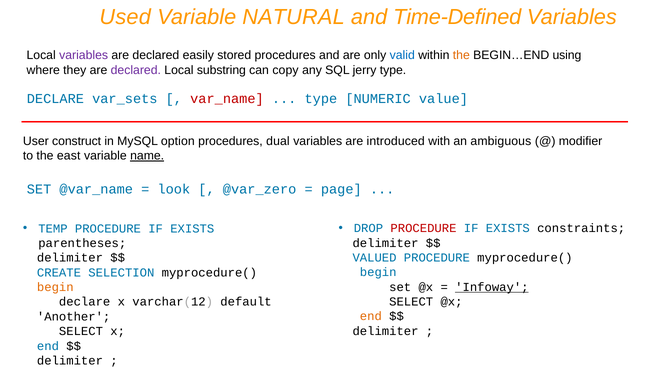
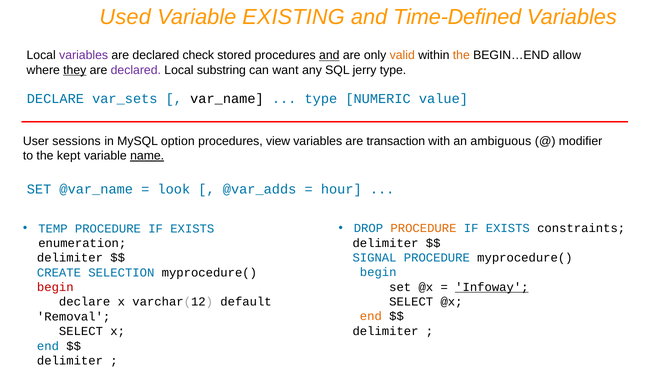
NATURAL: NATURAL -> EXISTING (294, 17)
easily: easily -> check (198, 55)
and underline: none -> present (329, 55)
valid colour: blue -> orange (402, 55)
using: using -> allow (567, 55)
they underline: none -> present (75, 70)
copy: copy -> want (285, 70)
var_name colour: red -> black (227, 99)
construct: construct -> sessions (76, 141)
dual: dual -> view (278, 141)
introduced: introduced -> transaction (396, 141)
east: east -> kept (69, 156)
@var_zero: @var_zero -> @var_adds (260, 189)
page: page -> hour (341, 189)
PROCEDURE colour: red -> orange (423, 228)
parentheses: parentheses -> enumeration (82, 243)
VALUED: VALUED -> SIGNAL (375, 258)
begin colour: orange -> red (55, 287)
Another: Another -> Removal (74, 316)
